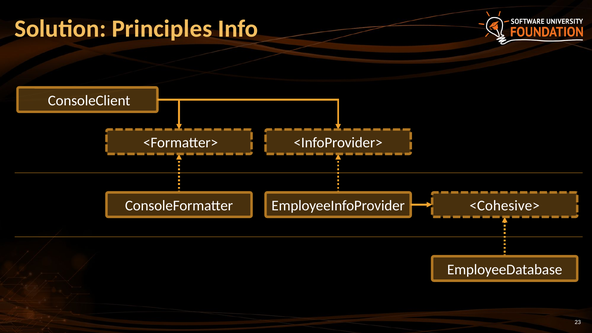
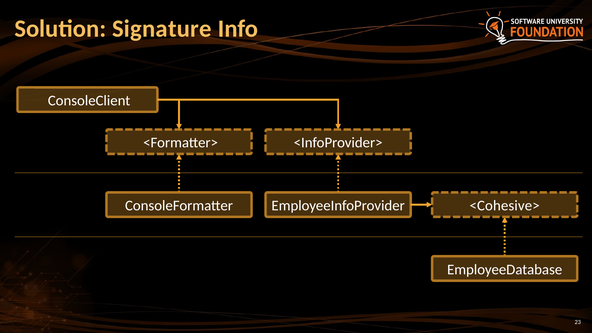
Principles: Principles -> Signature (162, 29)
